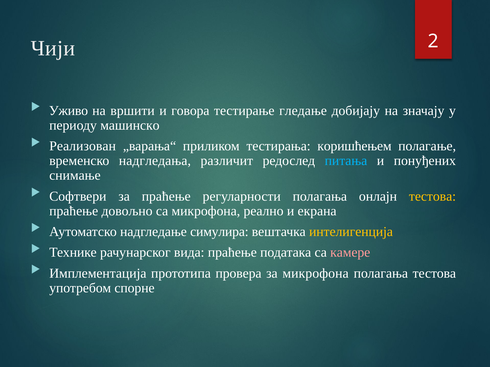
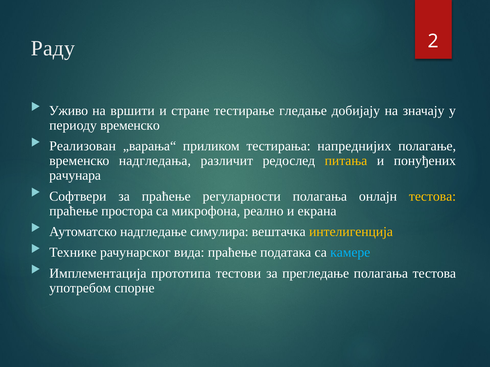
Чији: Чији -> Раду (53, 48)
говора: говора -> стране (190, 111)
периоду машинско: машинско -> временско (130, 125)
коришћењем: коришћењем -> напреднијих (354, 146)
питања colour: light blue -> yellow (346, 161)
снимање: снимање -> рачунара (75, 176)
довољно: довољно -> простора (127, 211)
камере colour: pink -> light blue (350, 253)
провера: провера -> тестови (238, 274)
за микрофона: микрофона -> прегледање (316, 274)
